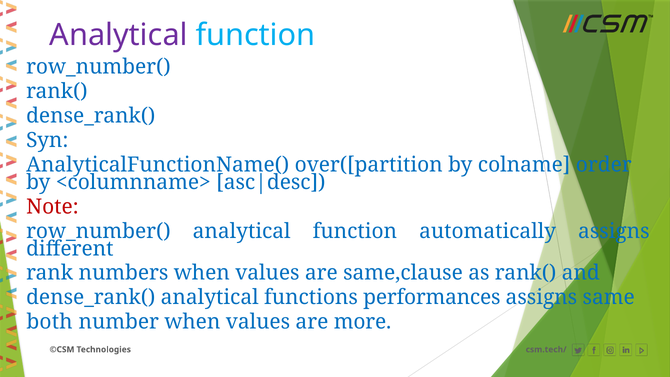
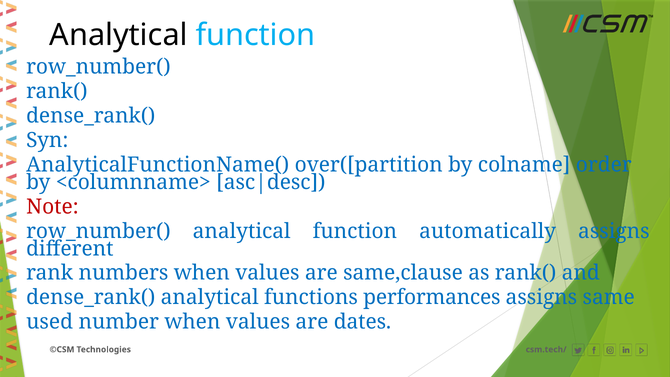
Analytical colour: purple -> black (119, 35)
both: both -> used (50, 322)
more: more -> dates (362, 322)
